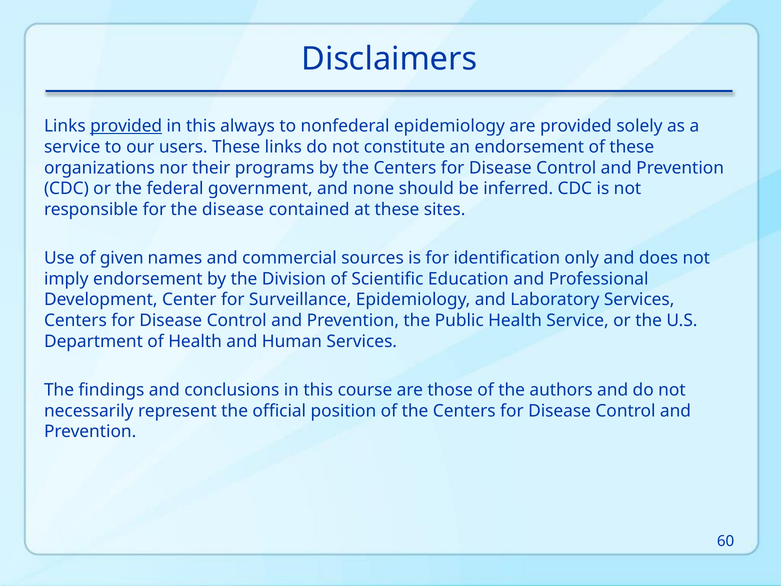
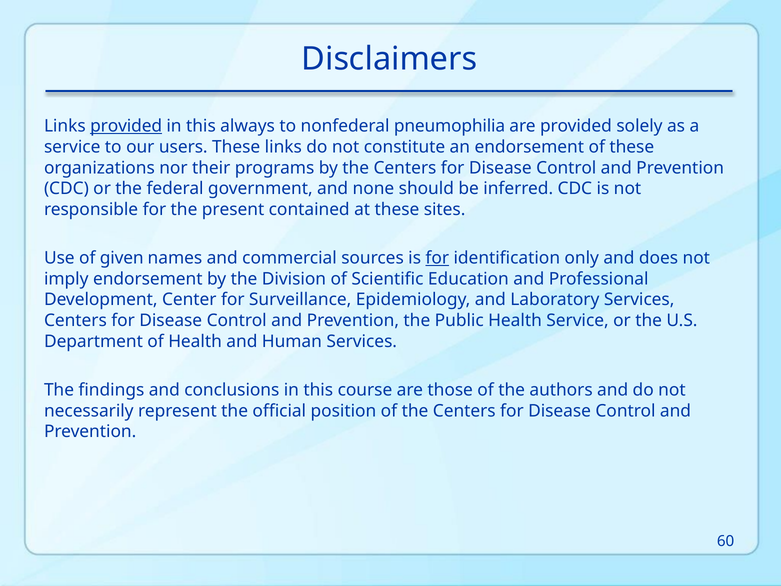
nonfederal epidemiology: epidemiology -> pneumophilia (450, 126)
the disease: disease -> present (233, 209)
for underline: none -> present (437, 258)
